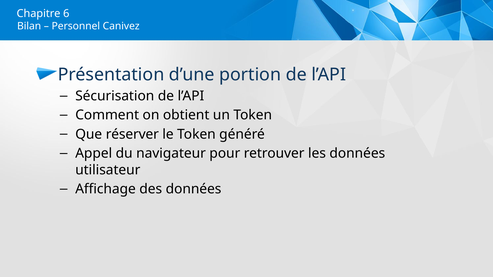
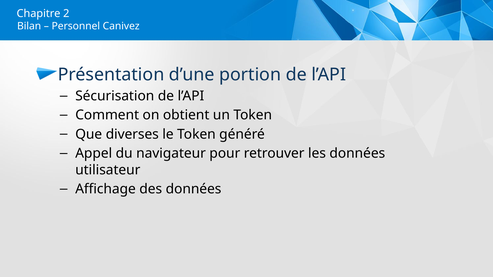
6: 6 -> 2 (66, 13)
réserver: réserver -> diverses (132, 134)
